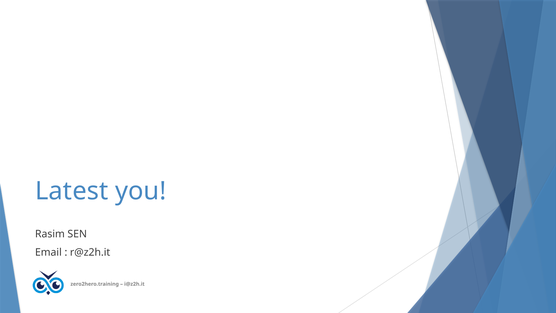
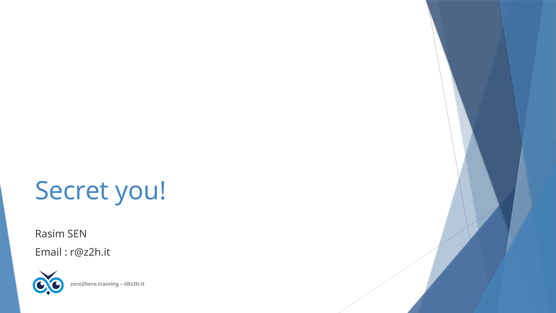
Latest: Latest -> Secret (72, 191)
